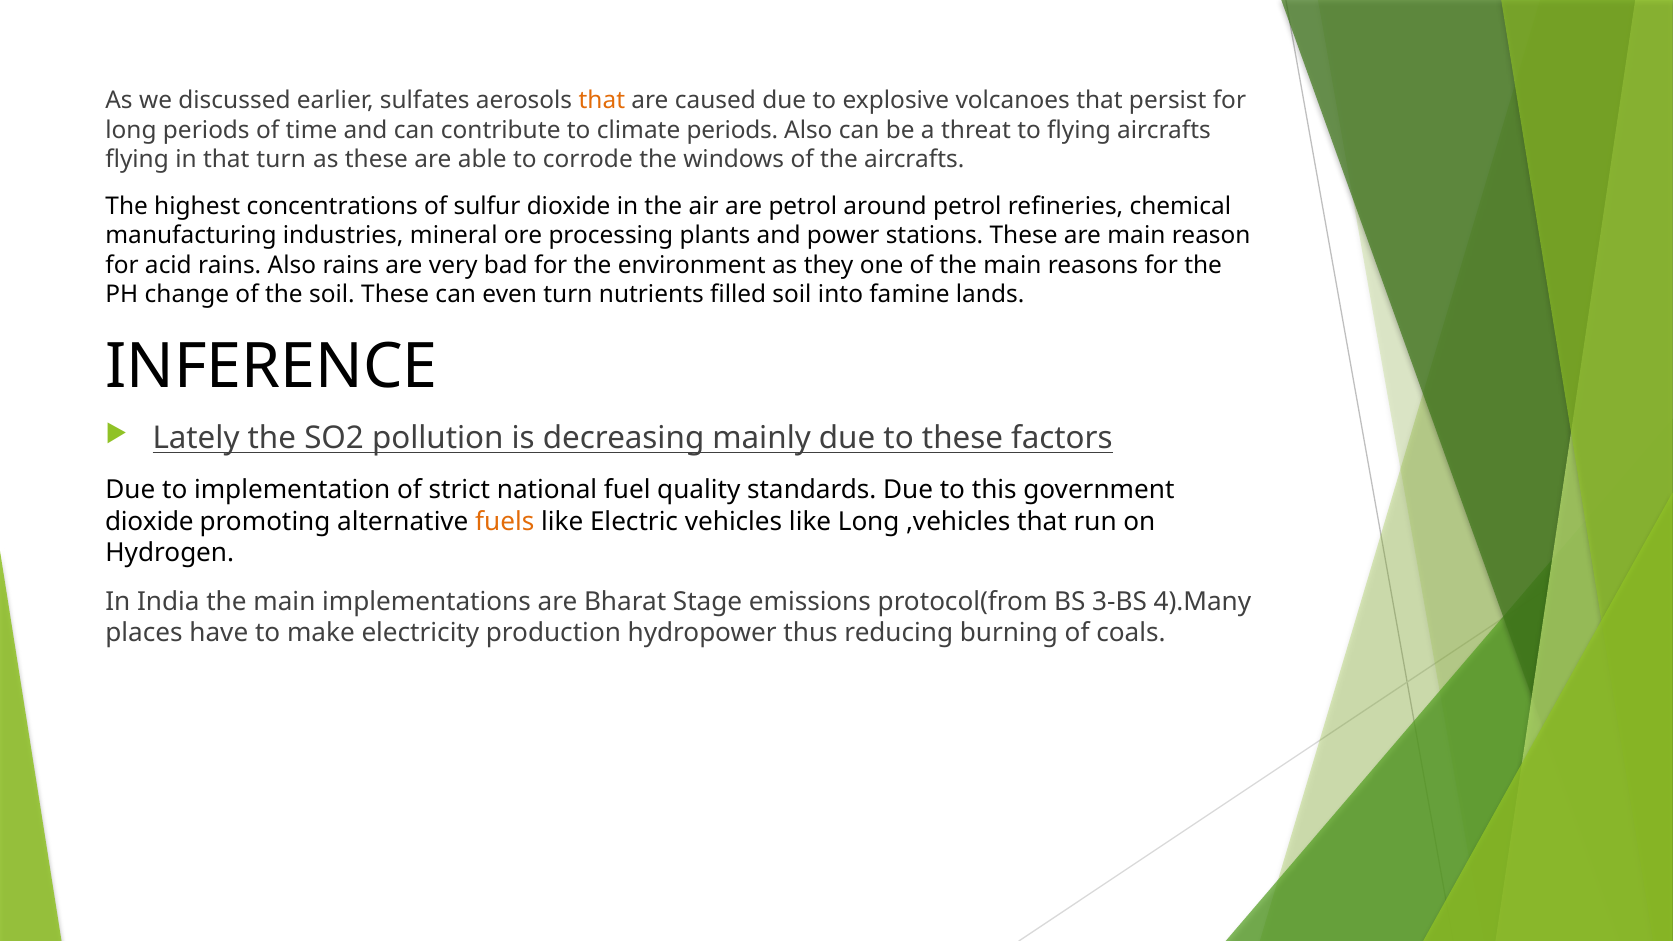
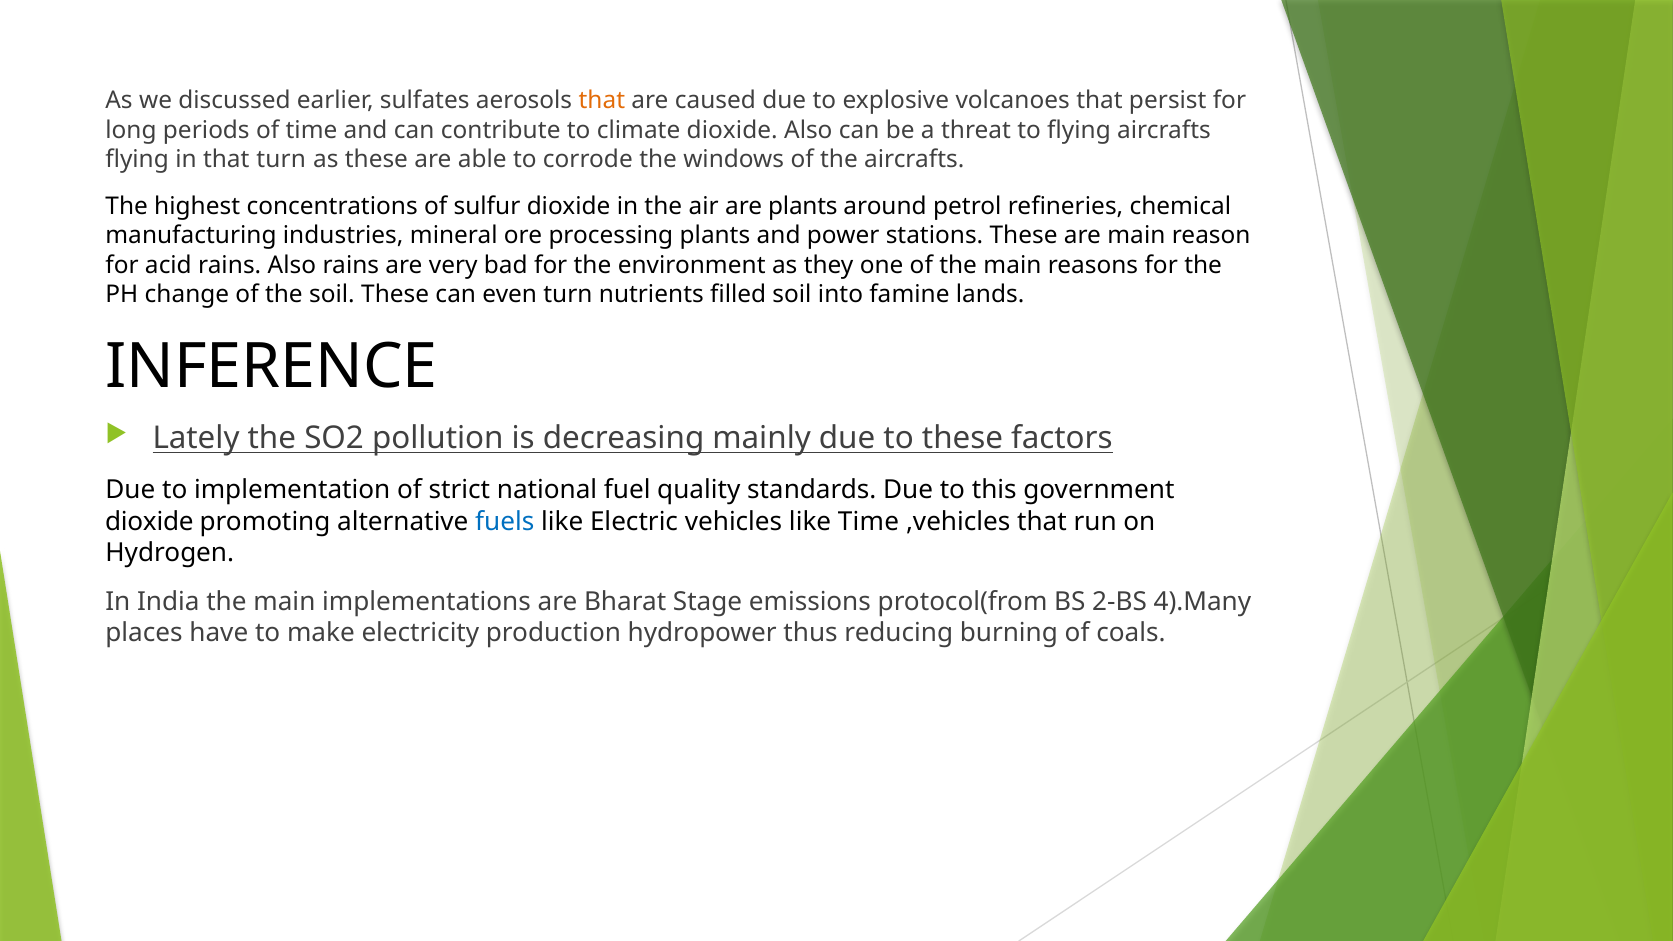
climate periods: periods -> dioxide (732, 130)
are petrol: petrol -> plants (803, 206)
fuels colour: orange -> blue (505, 521)
like Long: Long -> Time (869, 521)
3-BS: 3-BS -> 2-BS (1120, 602)
